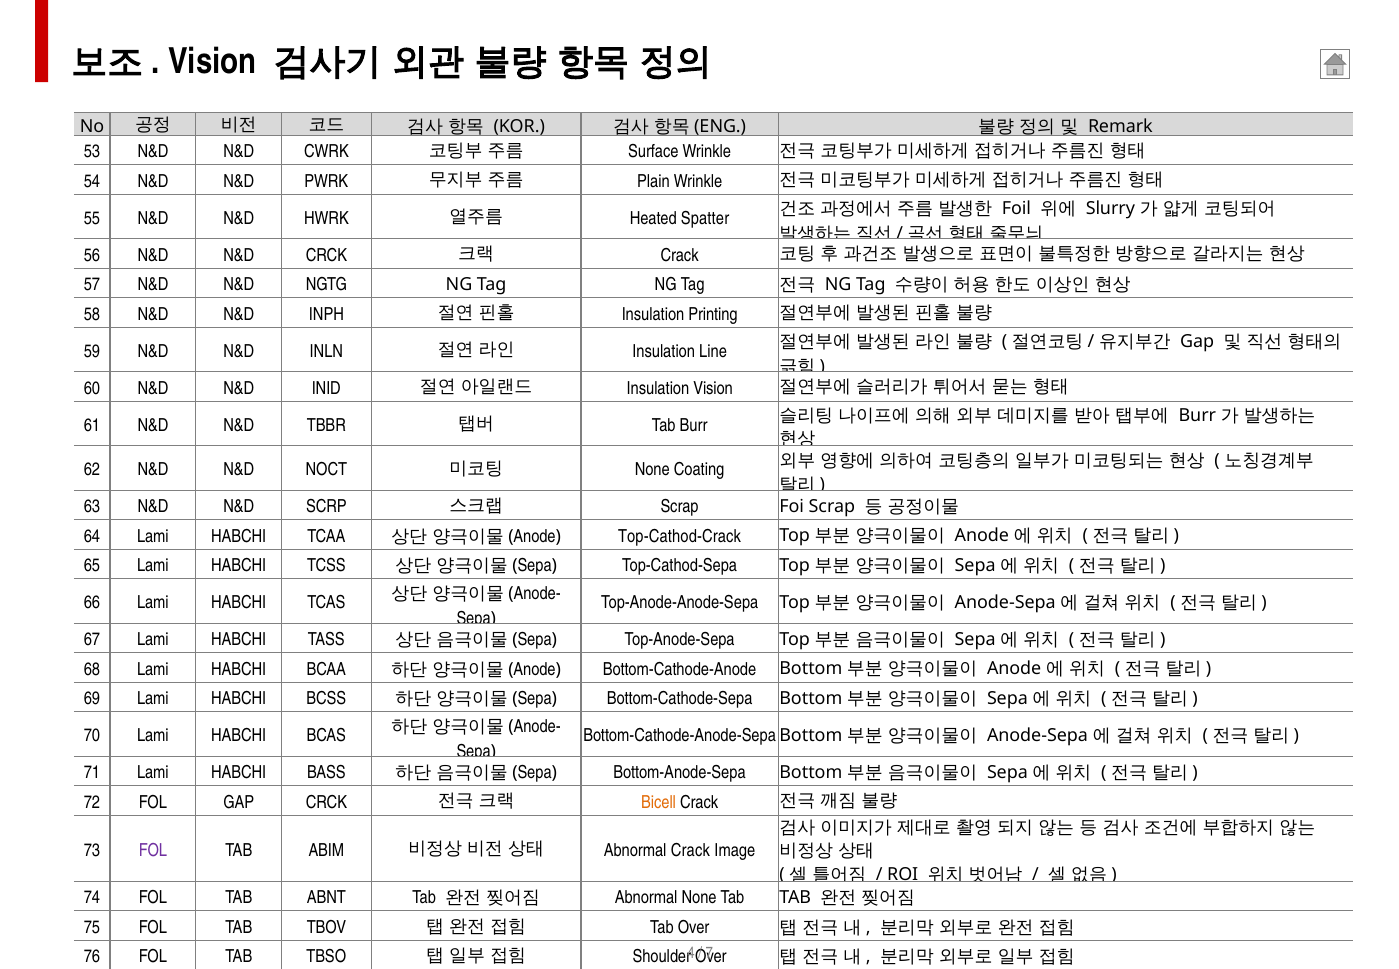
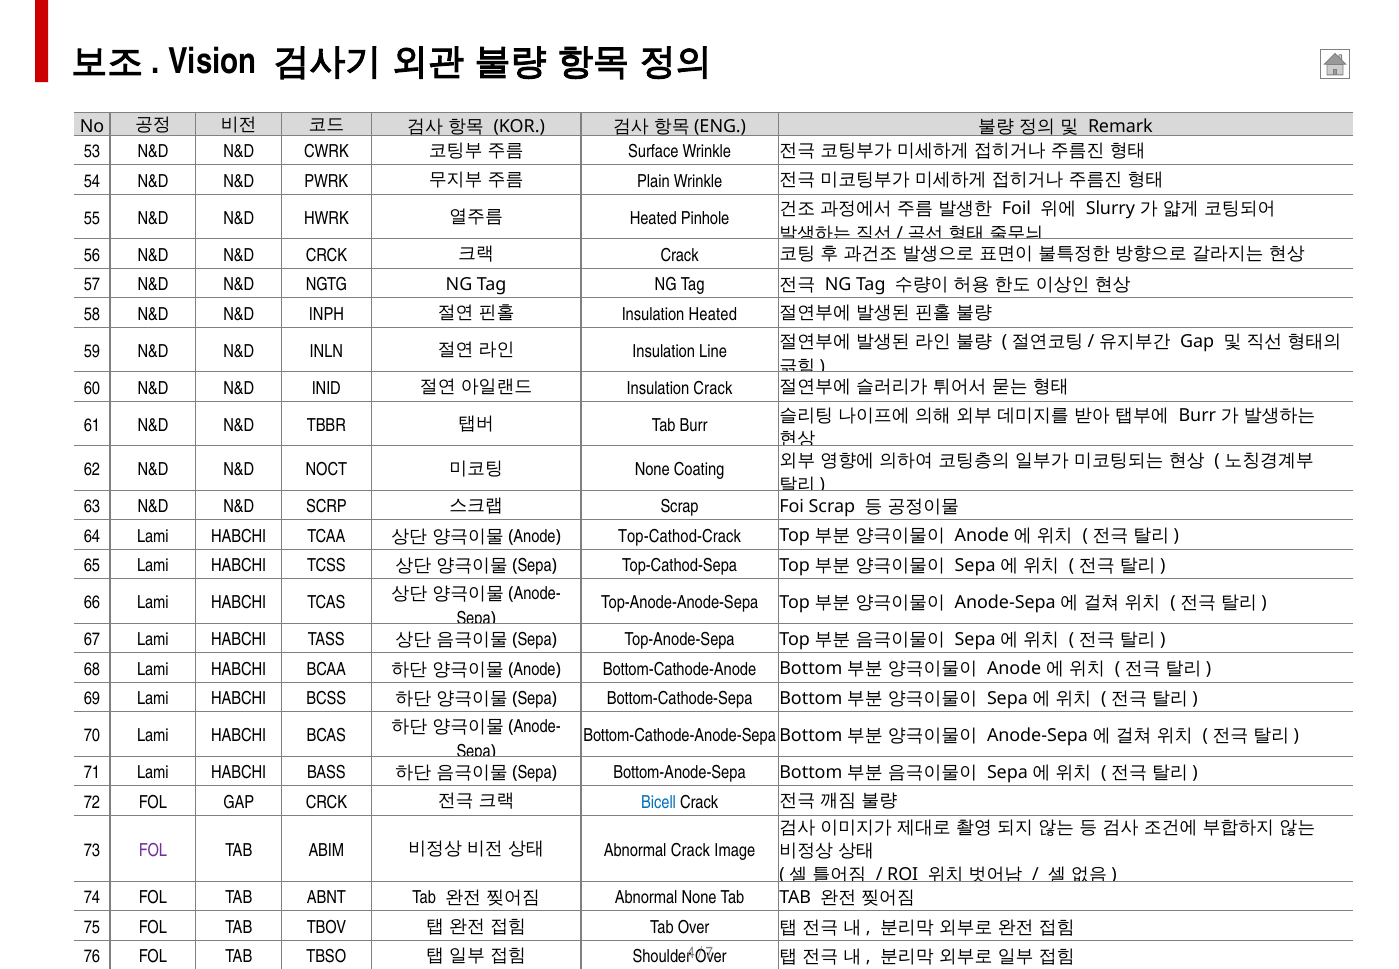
Spatter: Spatter -> Pinhole (705, 218)
Insulation Printing: Printing -> Heated (713, 314)
Insulation Vision: Vision -> Crack (713, 388)
Bicell colour: orange -> blue (659, 802)
